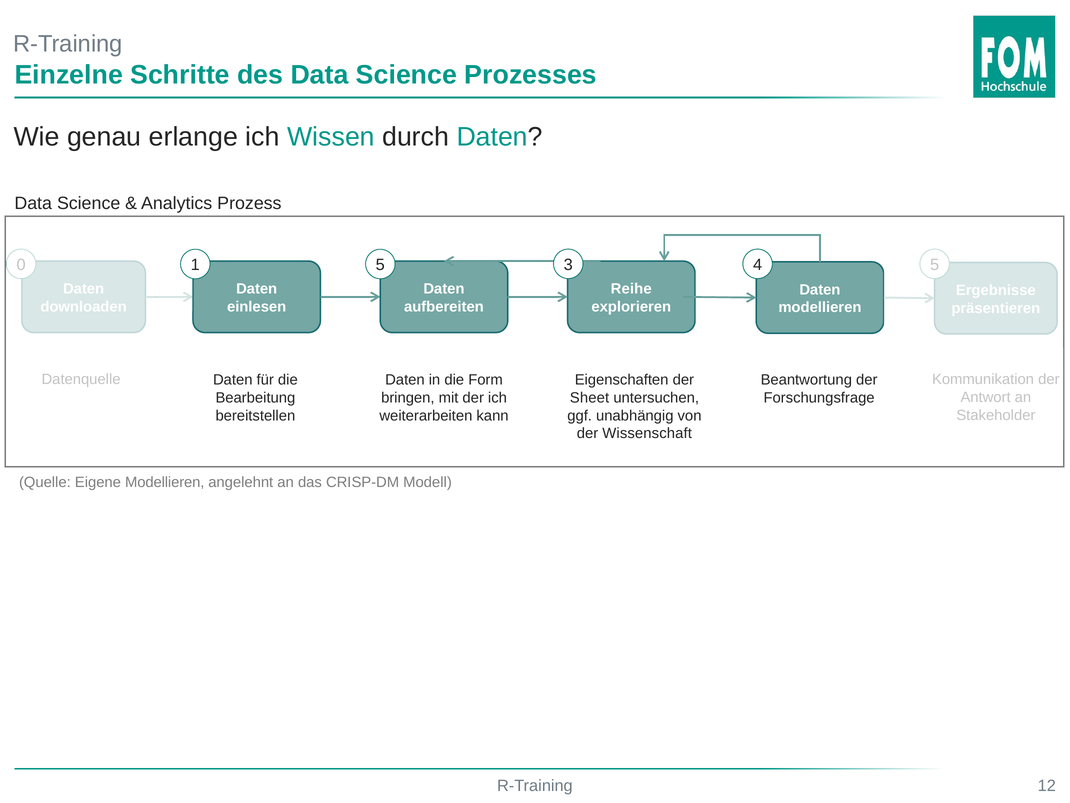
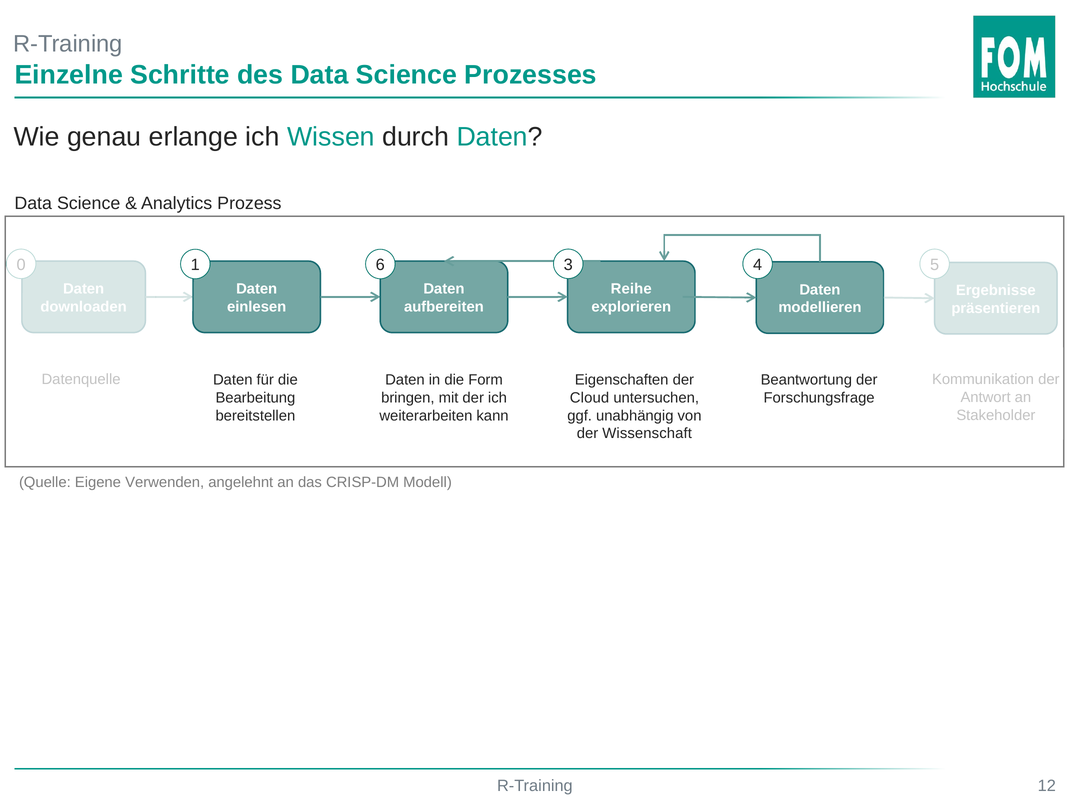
1 5: 5 -> 6 (380, 265)
Sheet: Sheet -> Cloud (590, 397)
Eigene Modellieren: Modellieren -> Verwenden (165, 482)
